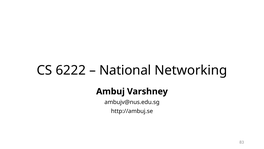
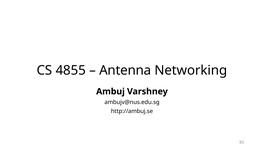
6222: 6222 -> 4855 (71, 70)
National: National -> Antenna (125, 70)
